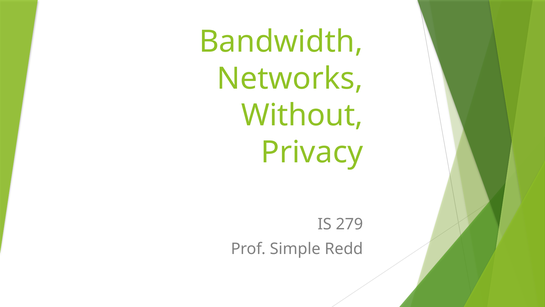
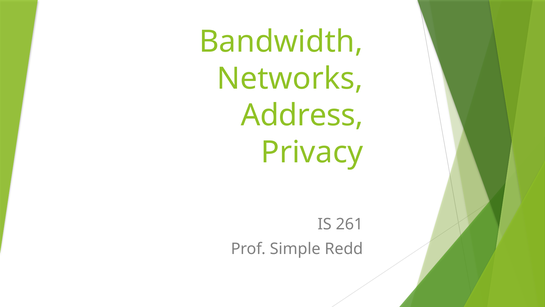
Without: Without -> Address (302, 115)
279: 279 -> 261 (349, 224)
